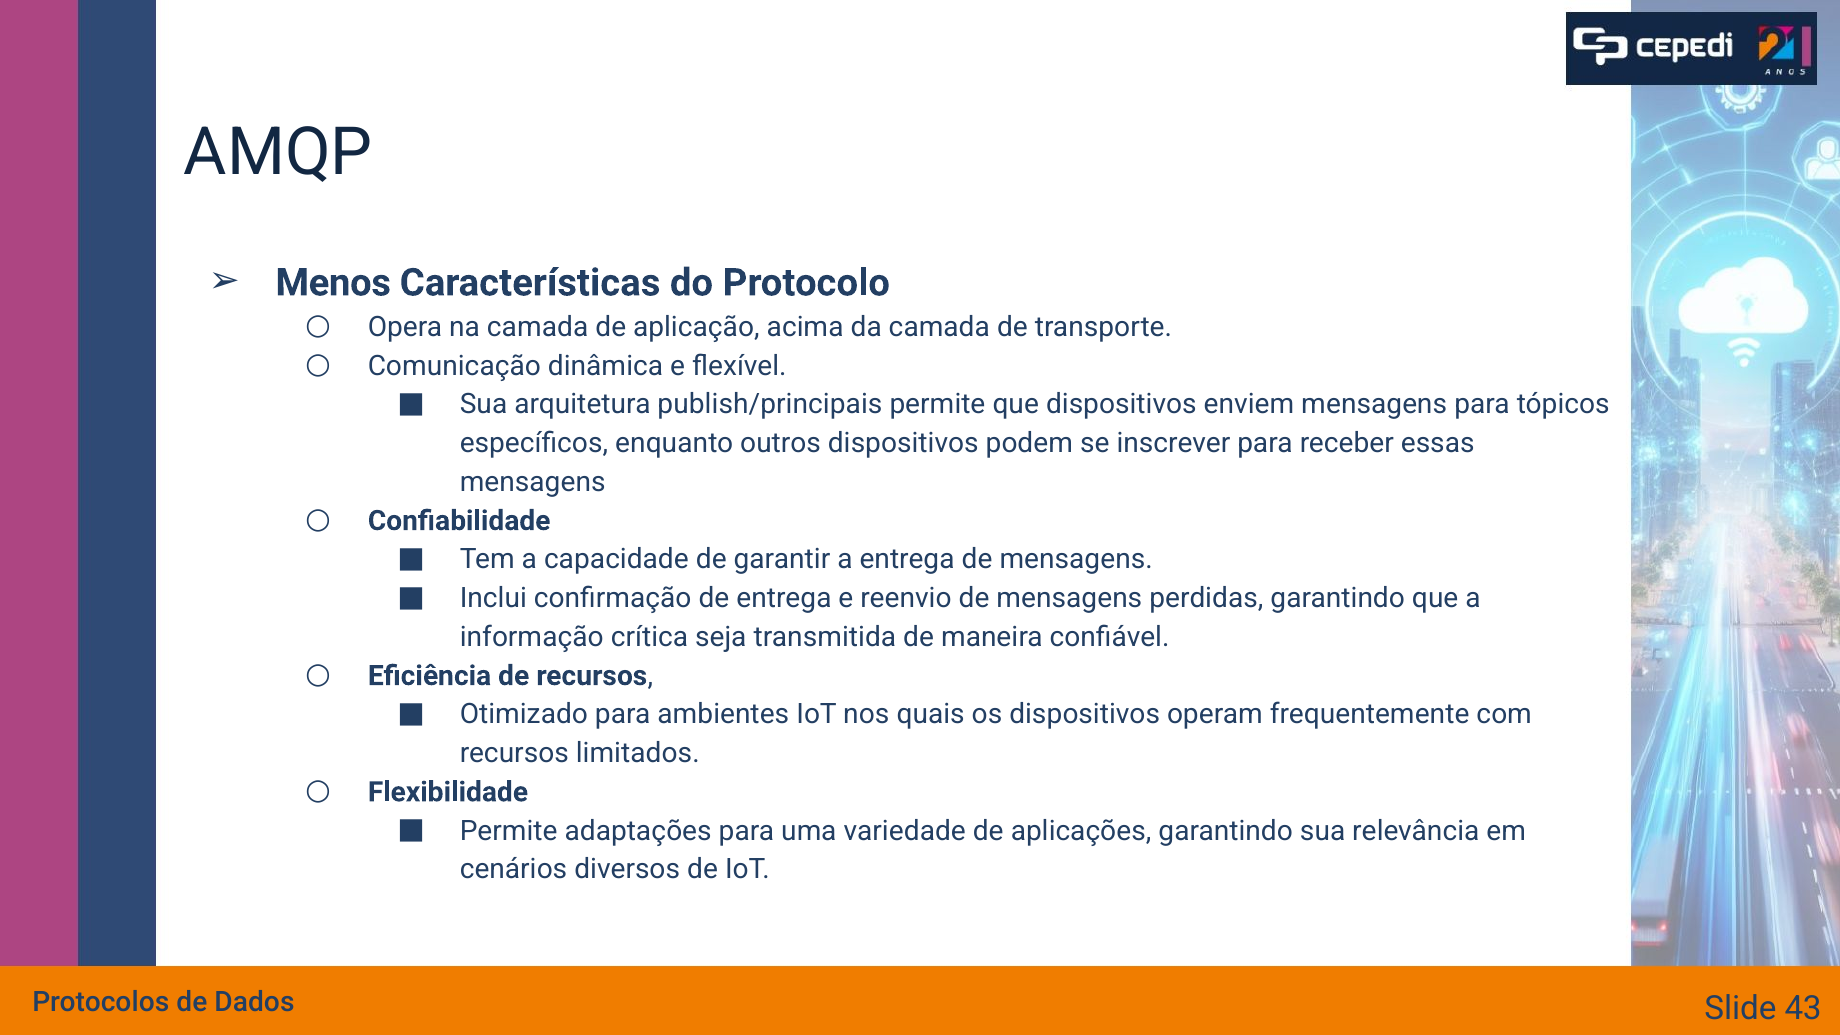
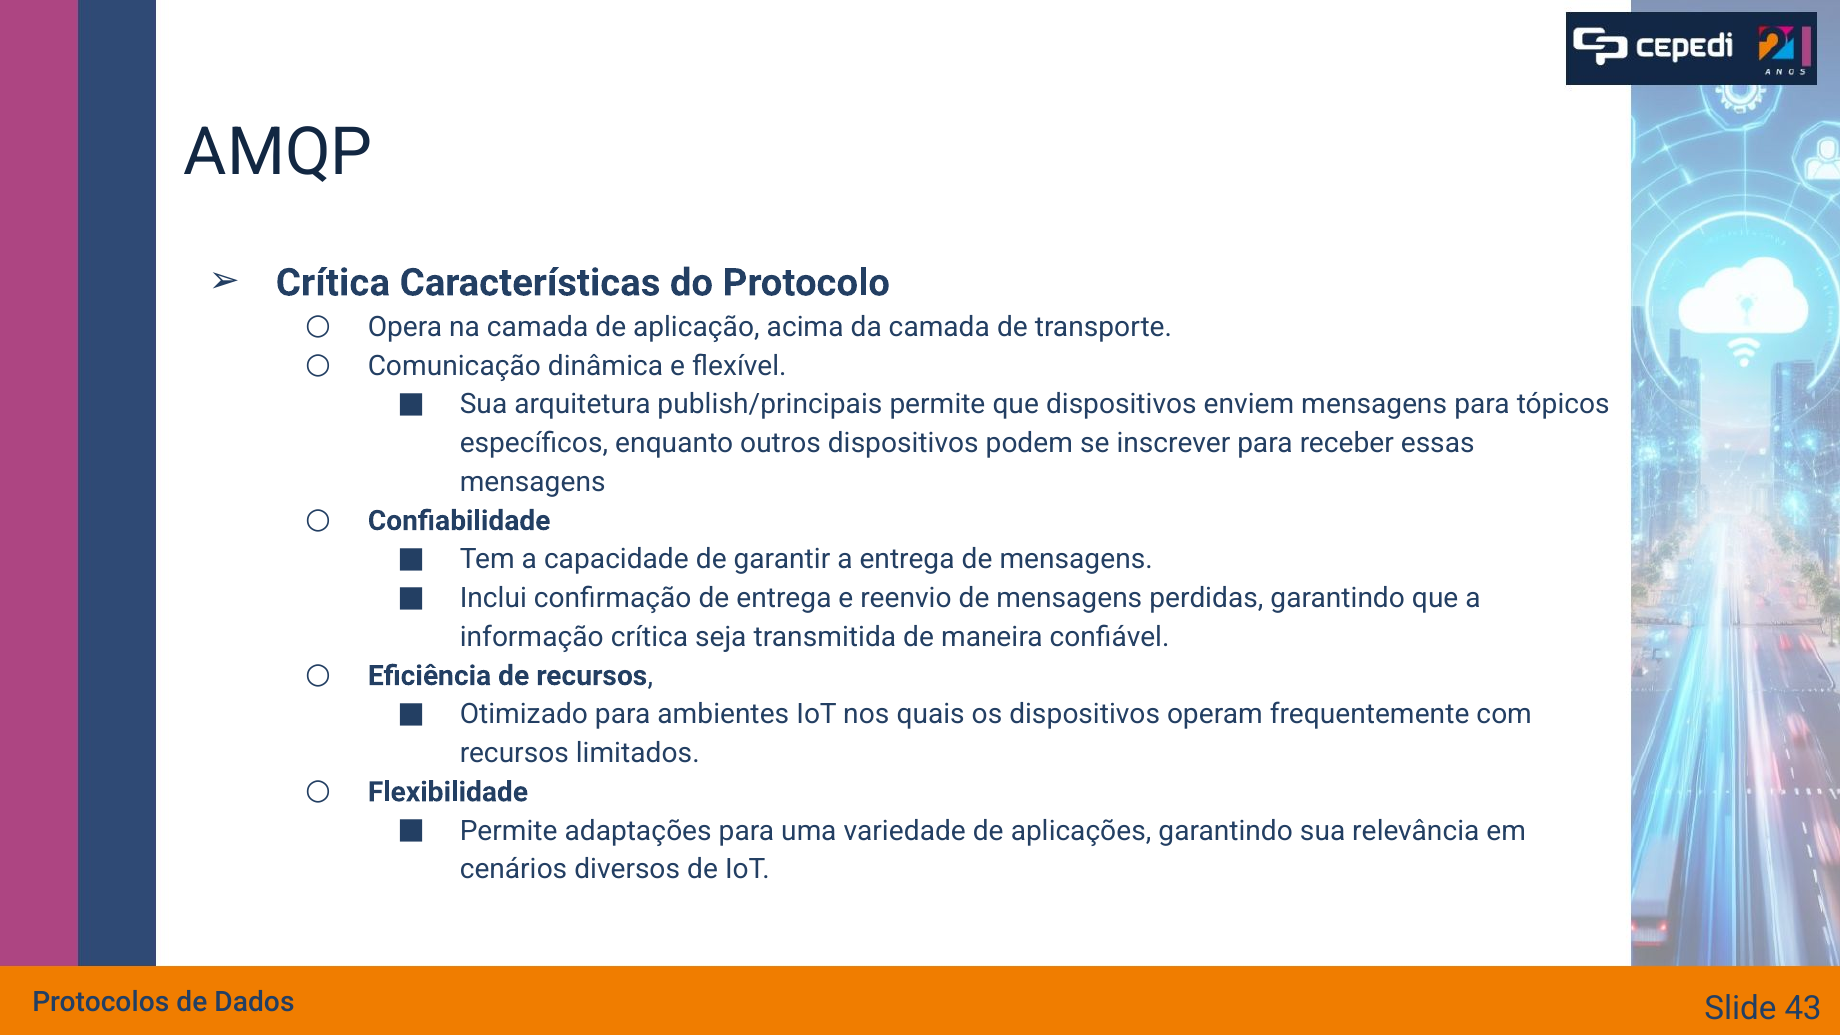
Menos: Menos -> Crítica (333, 283)
